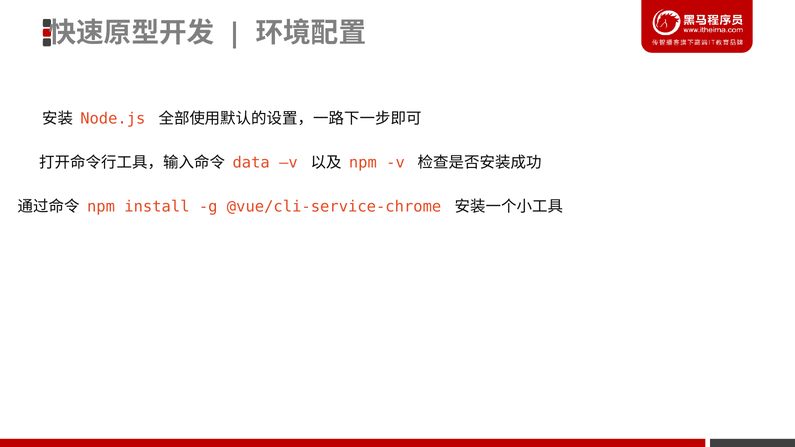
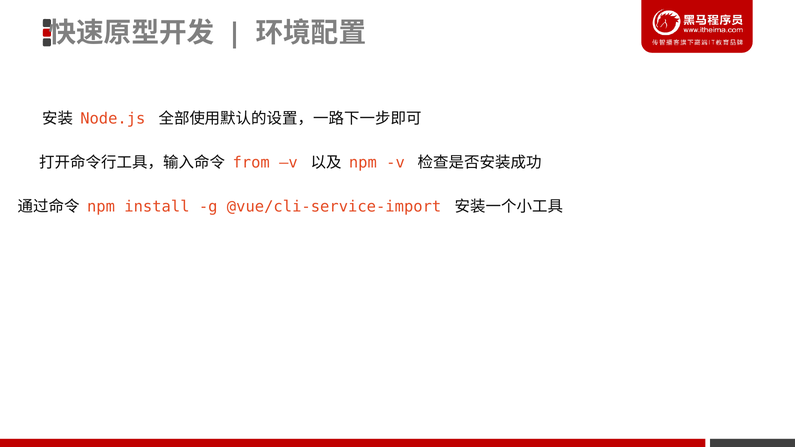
data: data -> from (251, 163)
@vue/cli-service-chrome: @vue/cli-service-chrome -> @vue/cli-service-import (334, 207)
